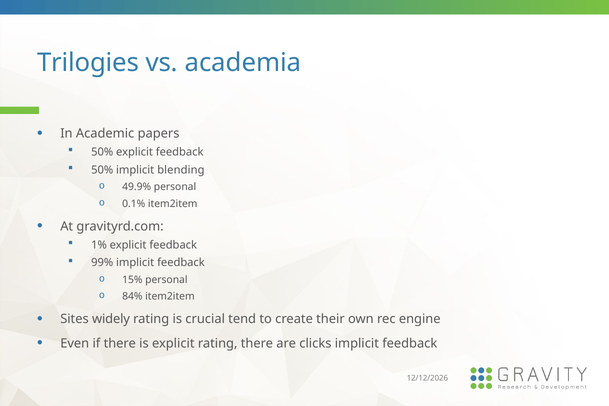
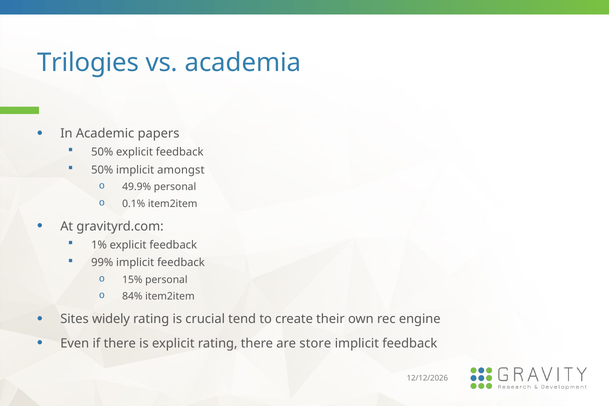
blending: blending -> amongst (181, 170)
clicks: clicks -> store (315, 343)
